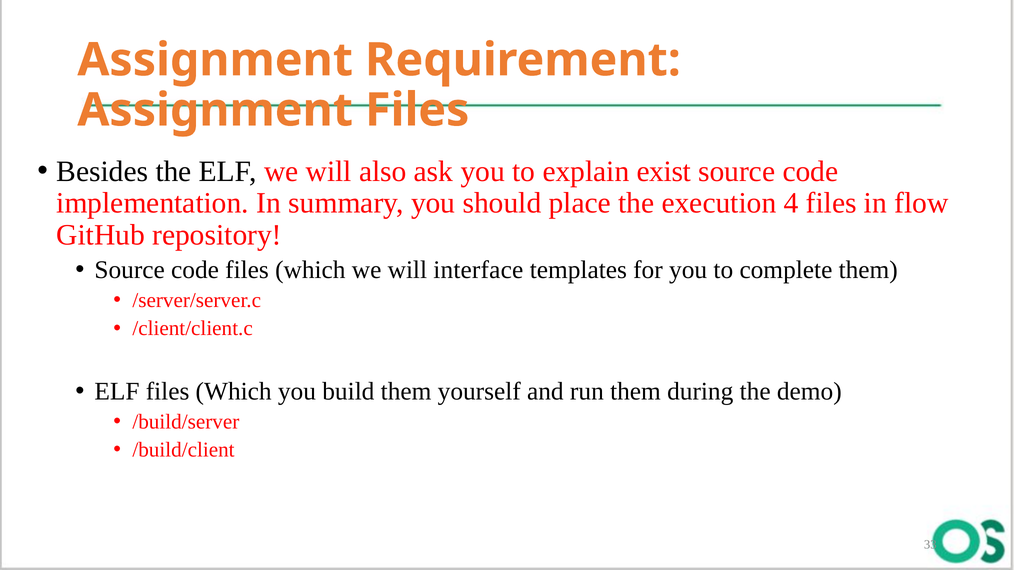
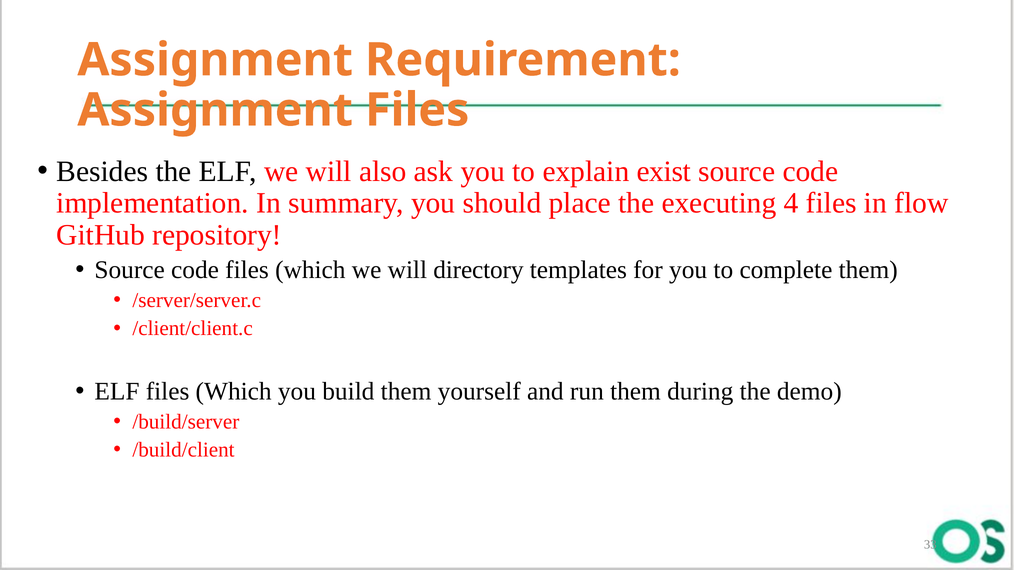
execution: execution -> executing (719, 203)
interface: interface -> directory (478, 270)
